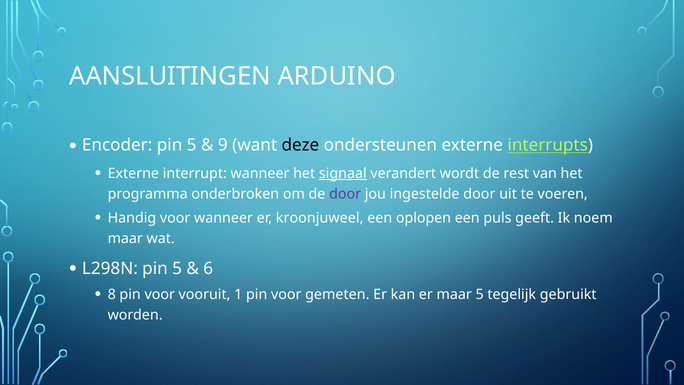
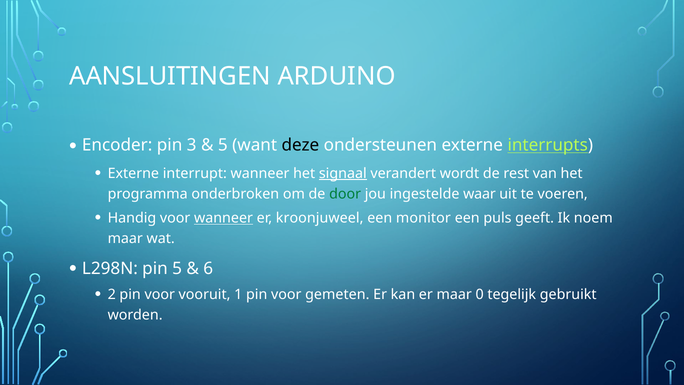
Encoder pin 5: 5 -> 3 (192, 145)
9: 9 -> 5 (223, 145)
door colour: purple -> green (345, 194)
ingestelde door: door -> waar (479, 194)
wanneer underline: none -> present (224, 218)
oplopen: oplopen -> monitor (423, 218)
8: 8 -> 2 (112, 294)
maar 5: 5 -> 0 (480, 294)
